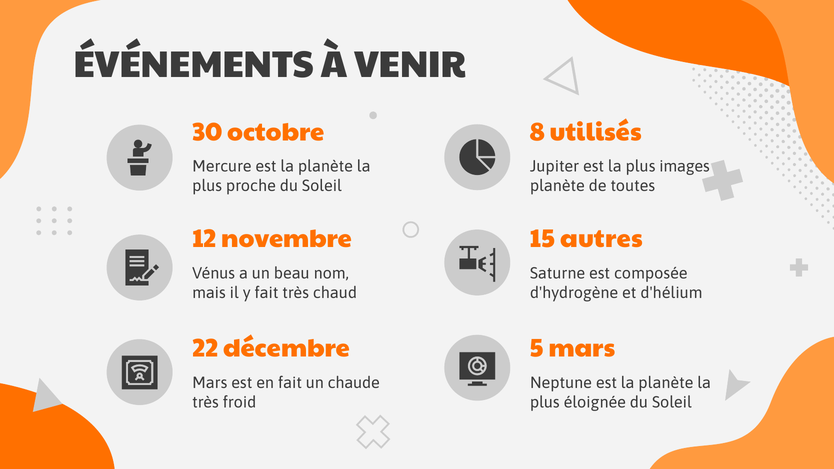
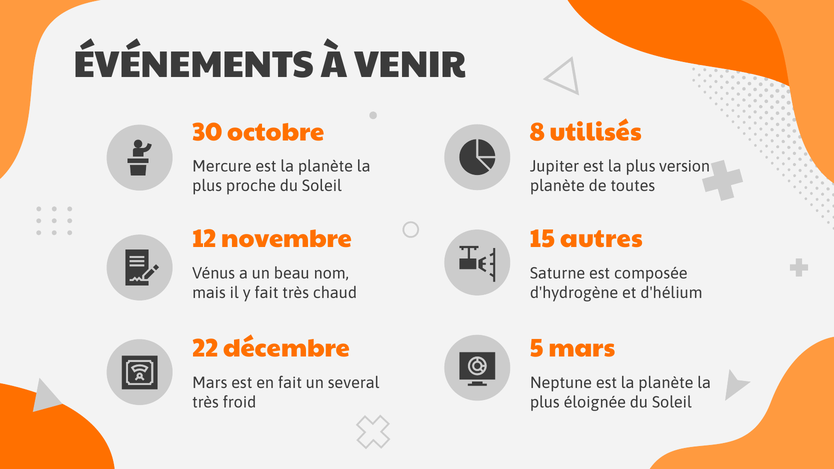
images: images -> version (685, 167)
chaude: chaude -> several (354, 383)
